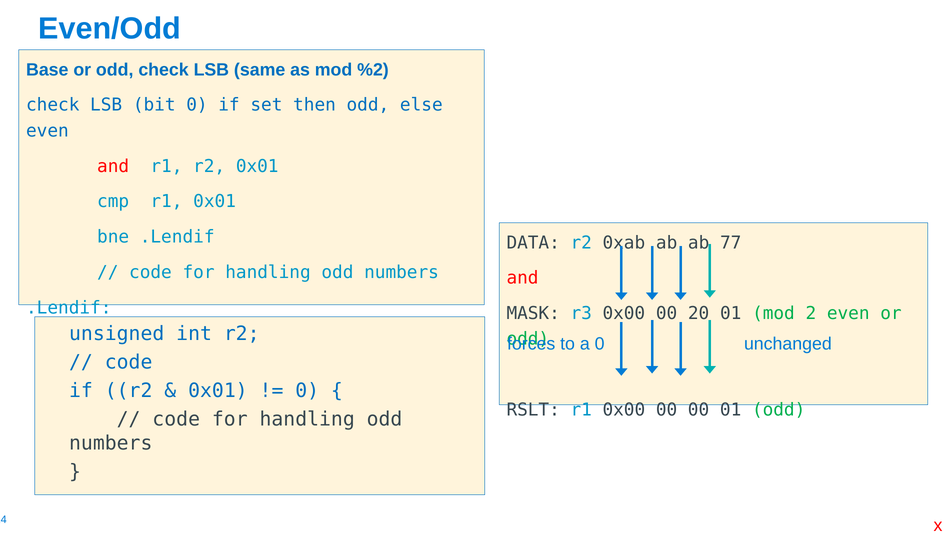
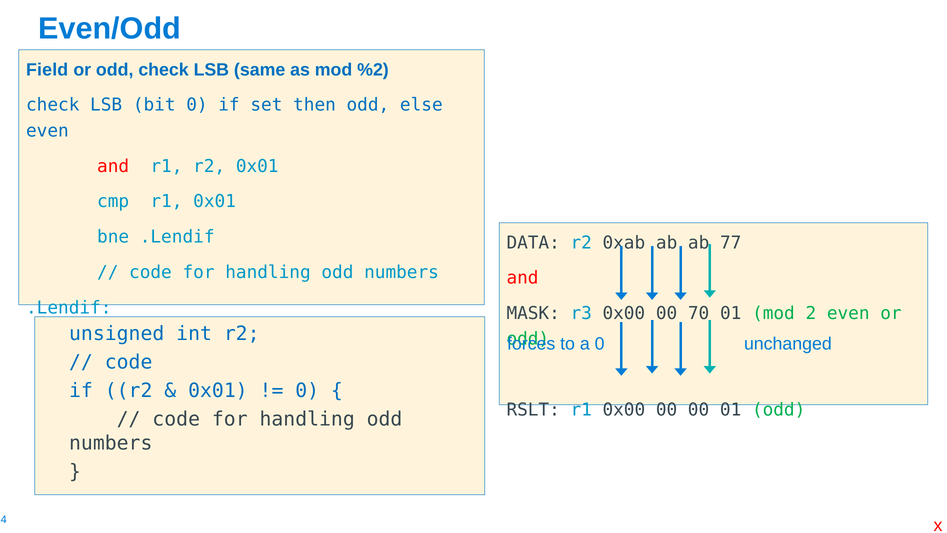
Base: Base -> Field (47, 70)
20: 20 -> 70 (699, 313)
